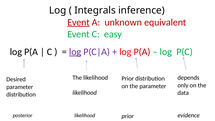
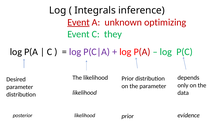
equivalent: equivalent -> optimizing (165, 22)
easy: easy -> they (113, 34)
log underline: present -> none (75, 52)
